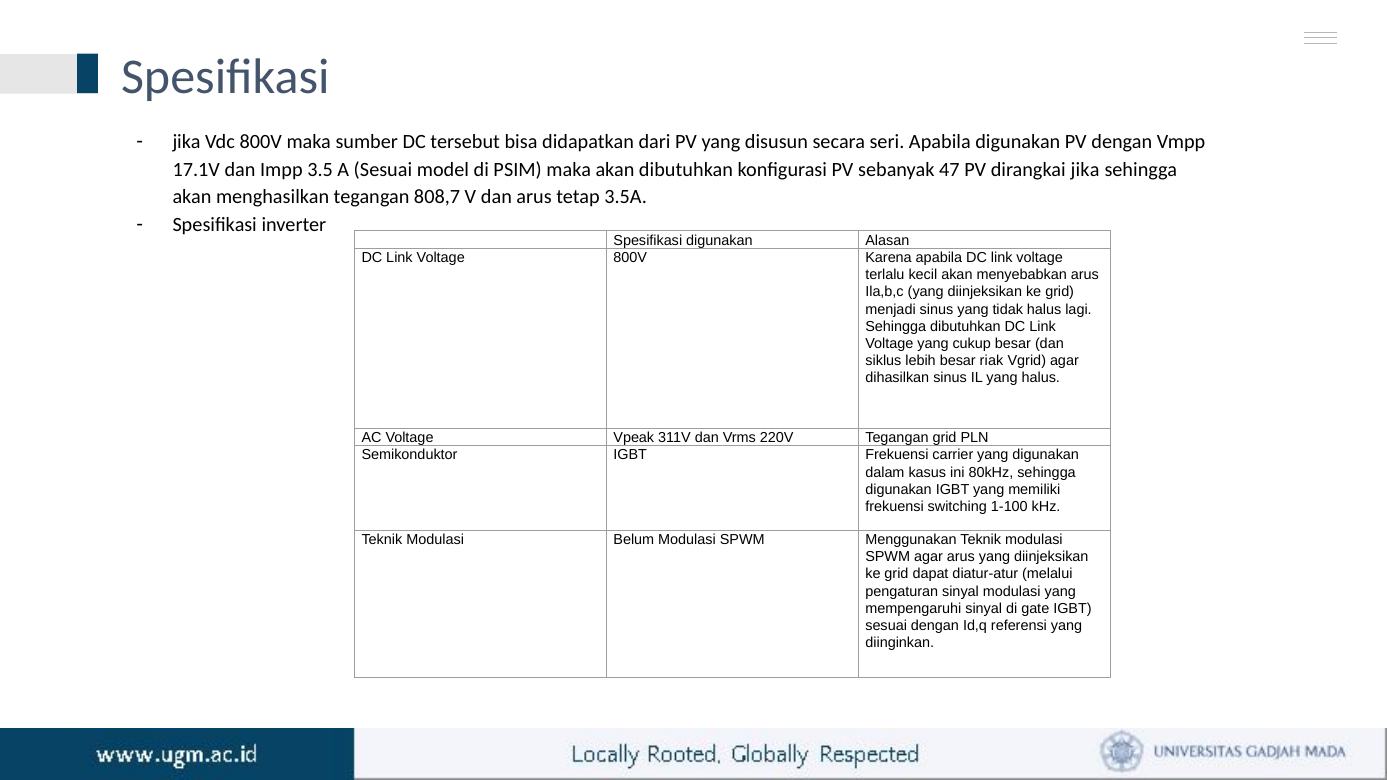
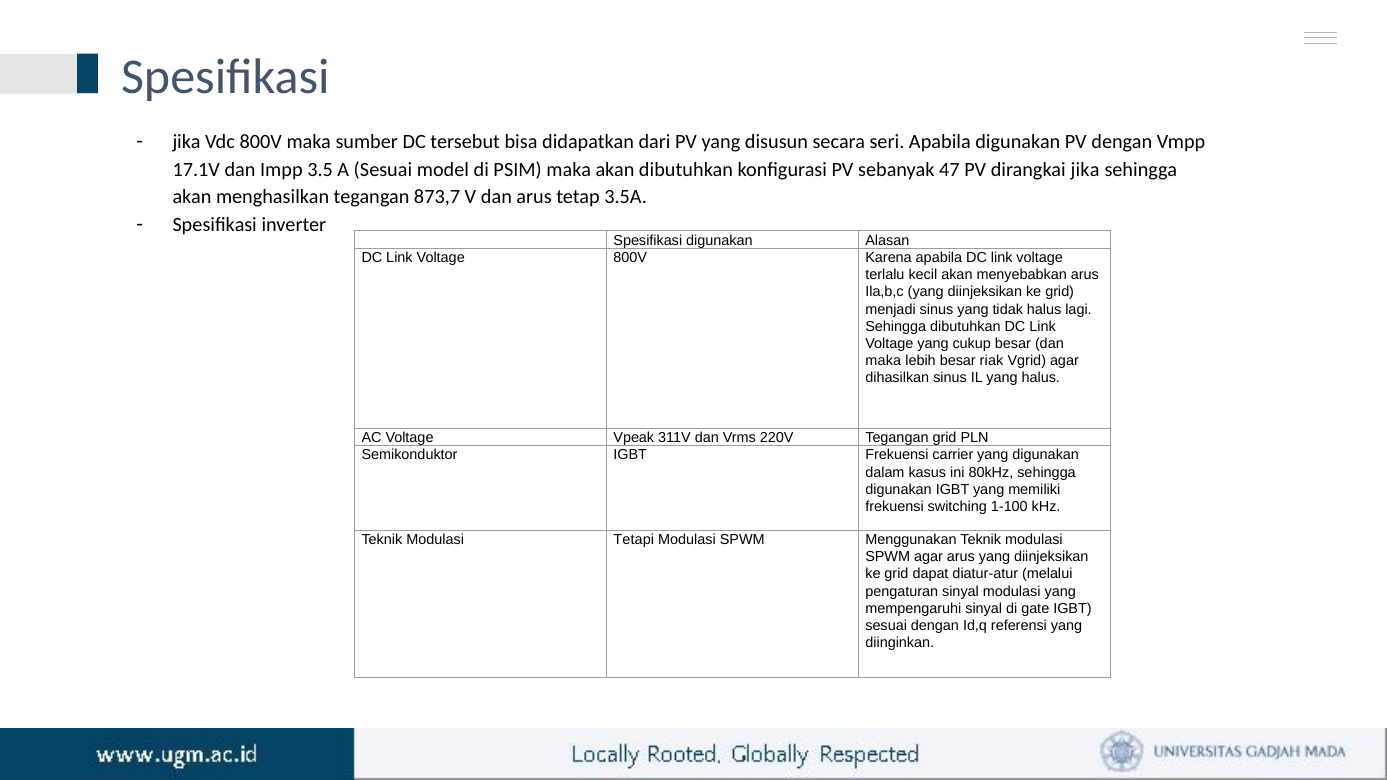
808,7: 808,7 -> 873,7 (437, 197)
siklus: siklus -> maka (883, 361)
Belum: Belum -> Tetapi (634, 540)
